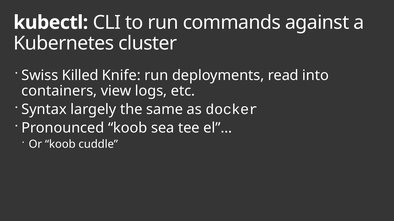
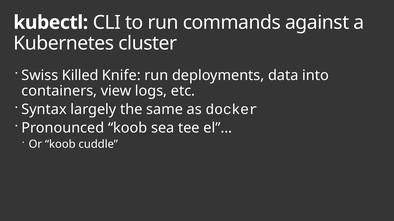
read: read -> data (283, 76)
